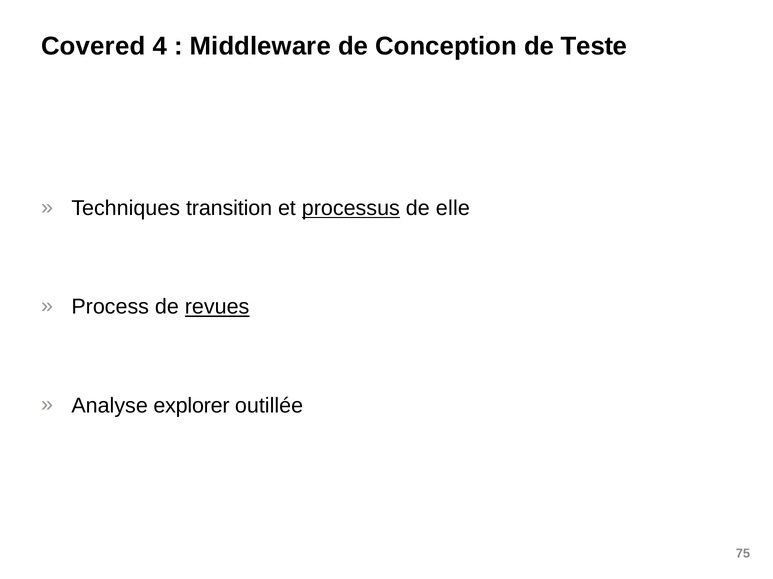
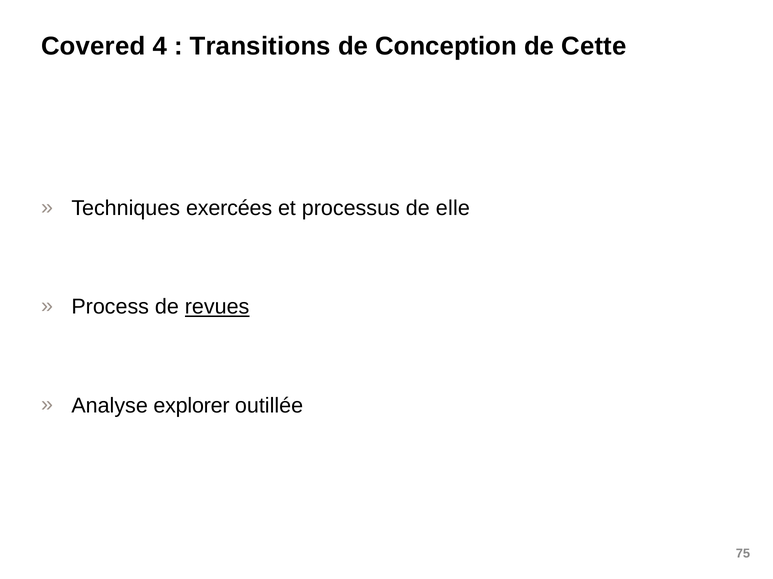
Middleware: Middleware -> Transitions (260, 46)
Teste: Teste -> Cette (594, 46)
transition: transition -> exercées (229, 209)
processus underline: present -> none (351, 209)
